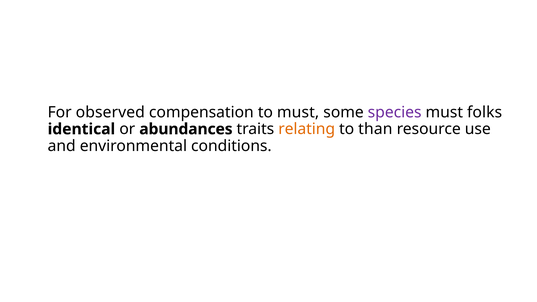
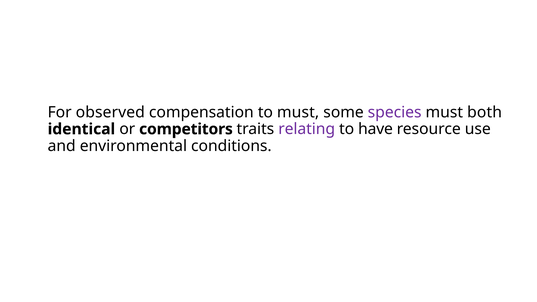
folks: folks -> both (485, 112)
abundances: abundances -> competitors (186, 129)
relating colour: orange -> purple (307, 129)
than: than -> have (376, 129)
